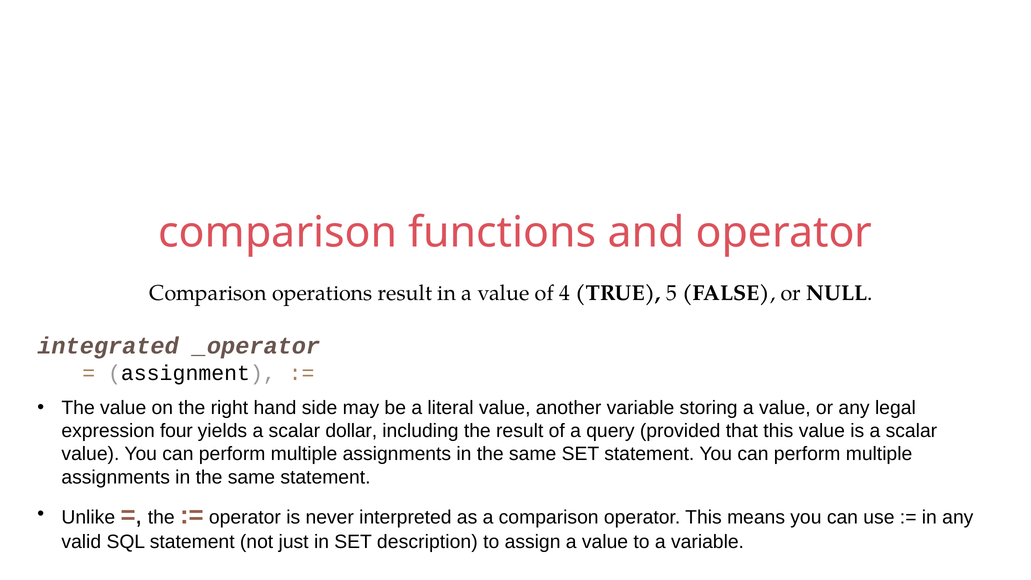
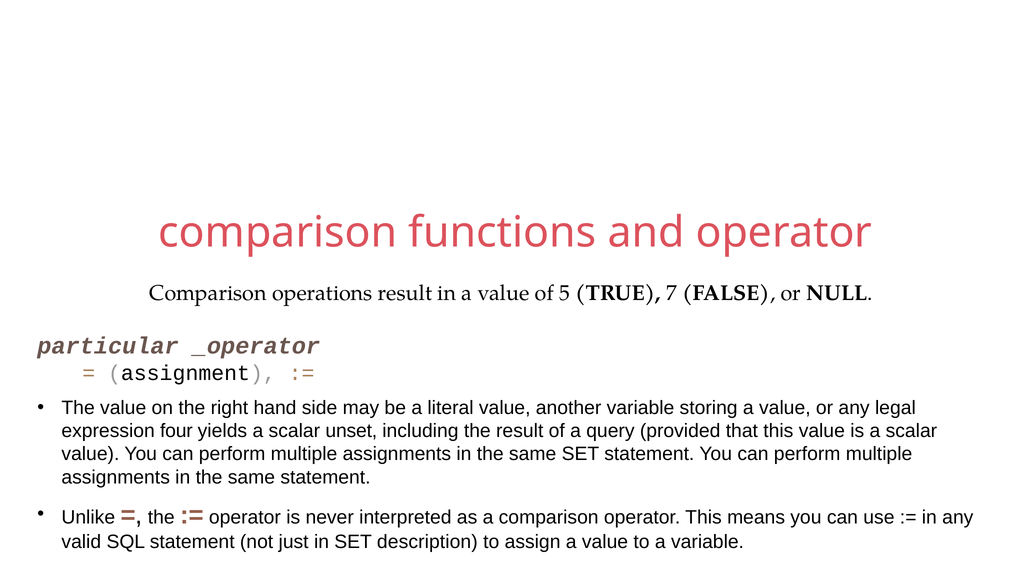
4: 4 -> 5 (564, 293)
5: 5 -> 7 (672, 293)
integrated: integrated -> particular (108, 346)
dollar: dollar -> unset (351, 431)
